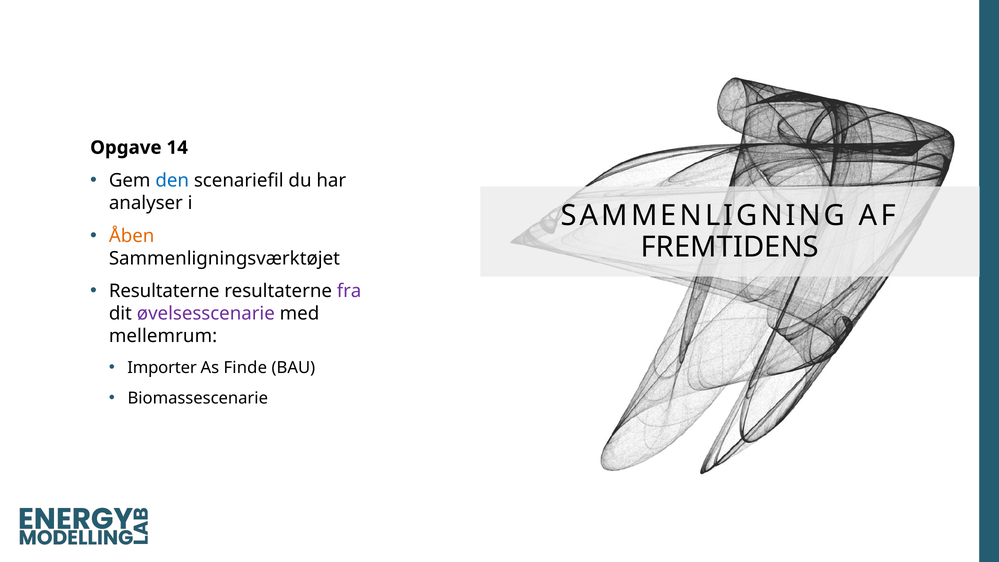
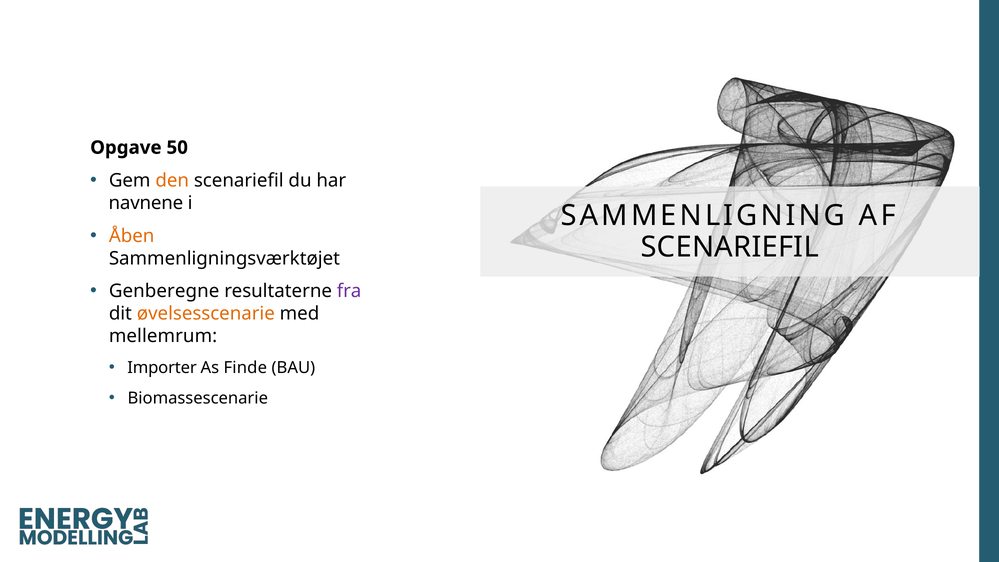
14: 14 -> 50 (177, 148)
den colour: blue -> orange (172, 180)
analyser: analyser -> navnene (146, 203)
FREMTIDENS: FREMTIDENS -> SCENARIEFIL (730, 247)
Resultaterne: Resultaterne -> Genberegne (164, 291)
øvelsesscenarie colour: purple -> orange (206, 314)
